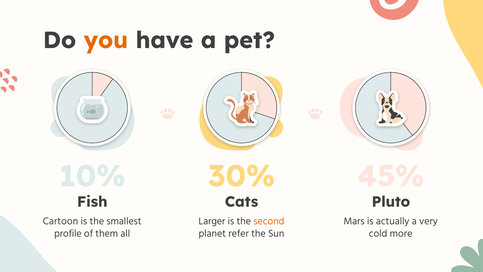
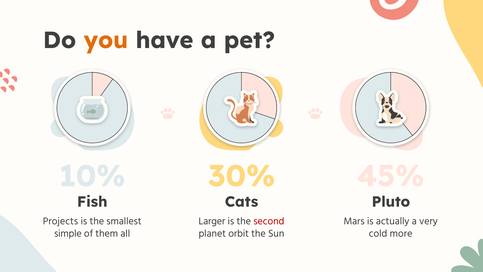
Cartoon: Cartoon -> Projects (60, 221)
second colour: orange -> red (269, 221)
profile: profile -> simple (68, 233)
refer: refer -> orbit (239, 233)
